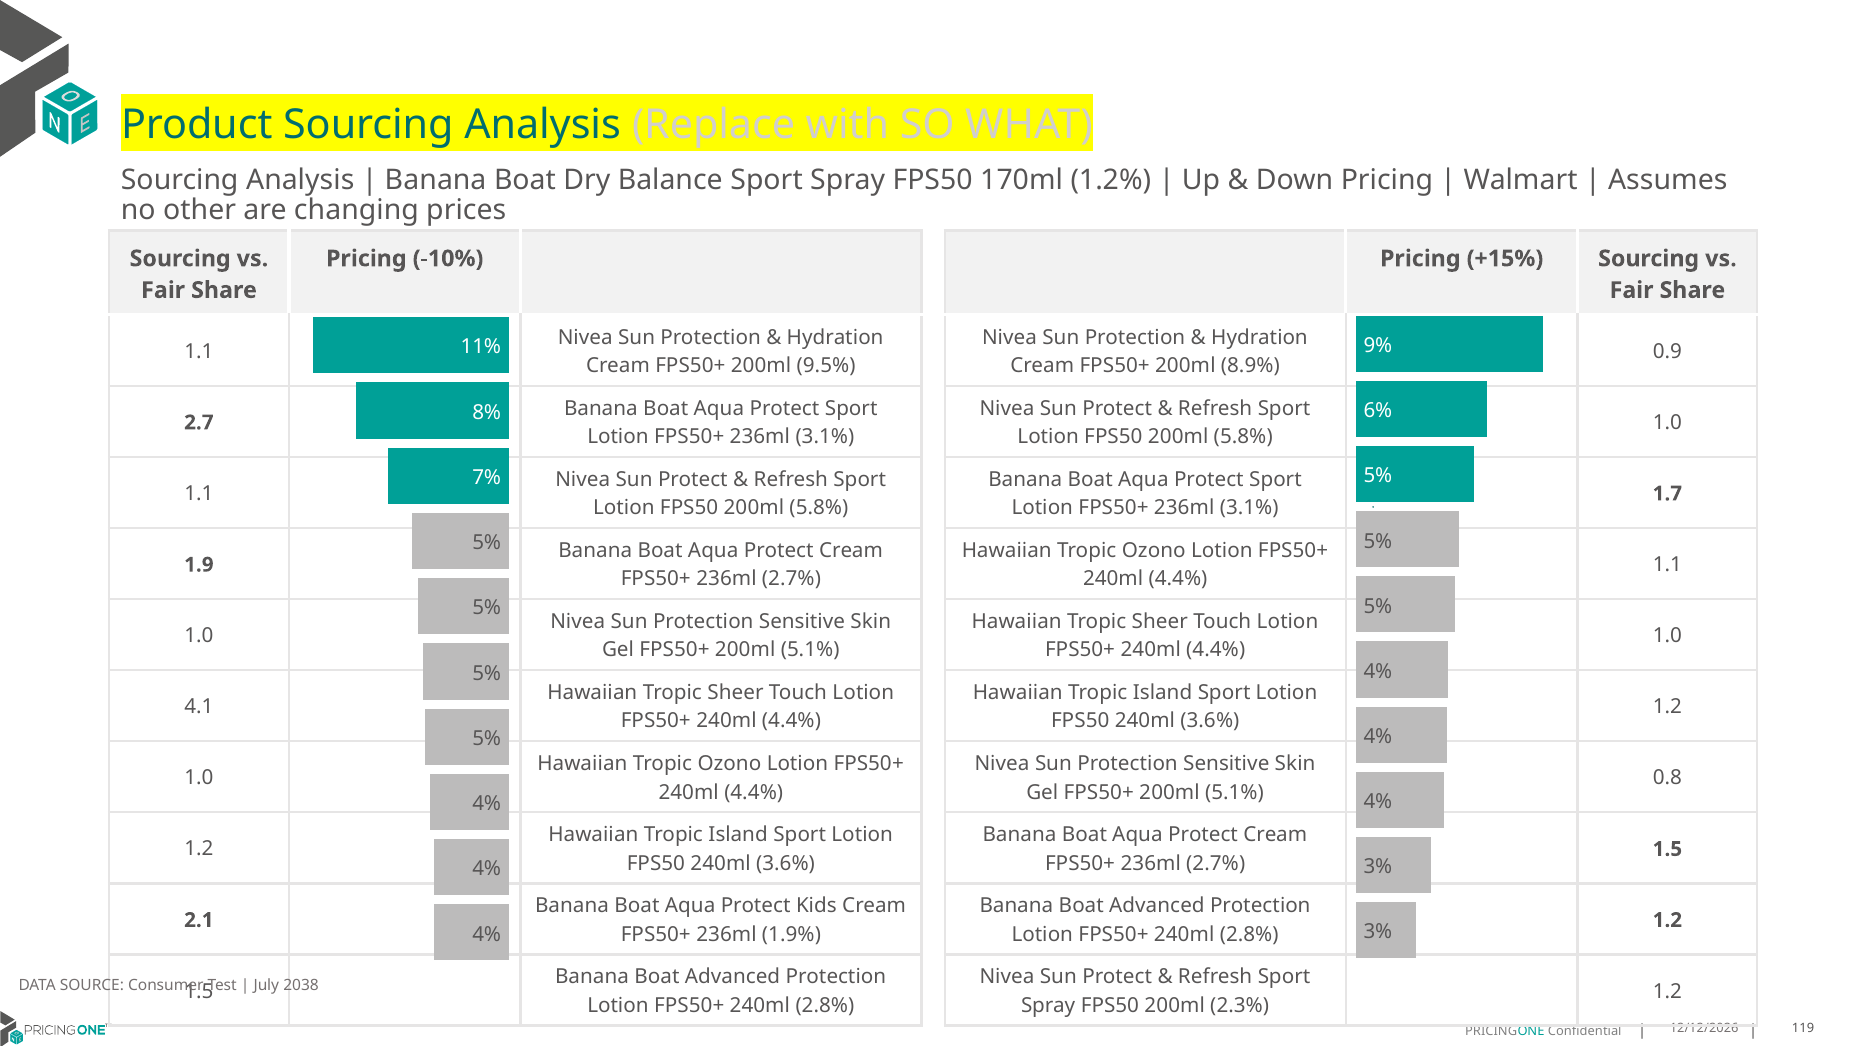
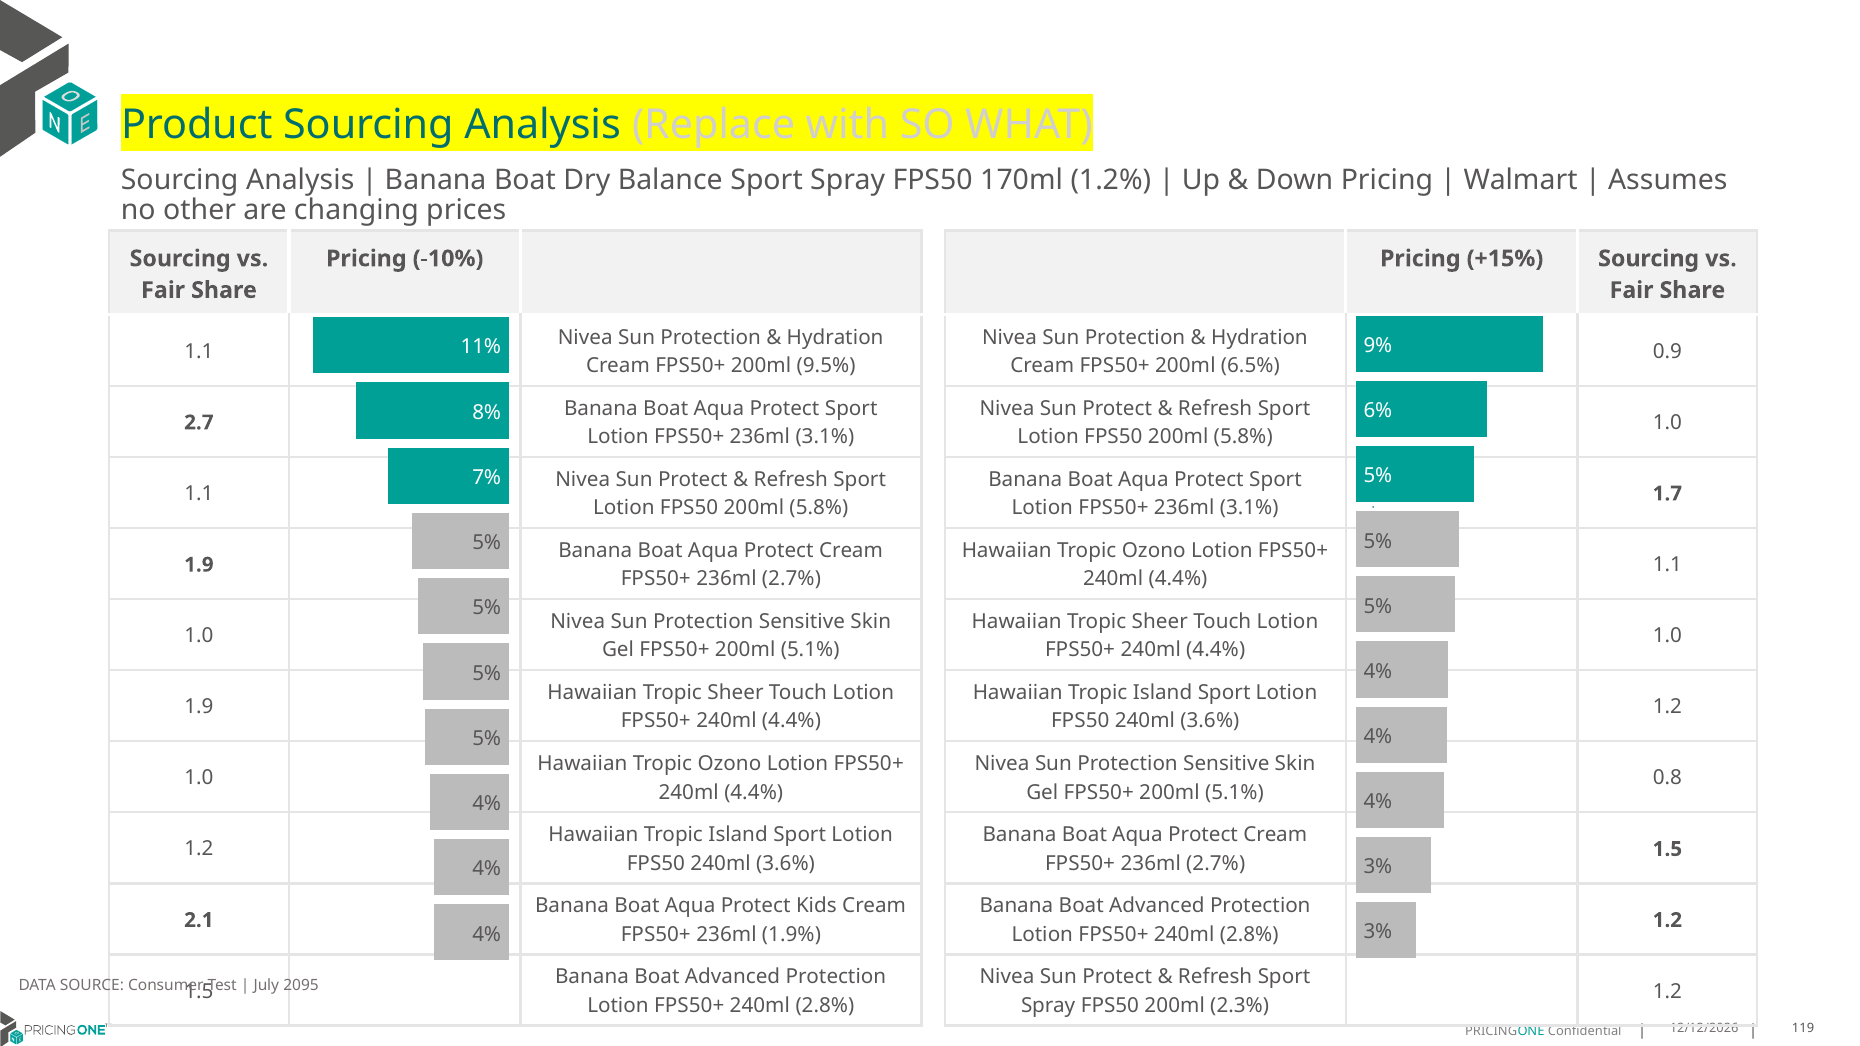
8.9%: 8.9% -> 6.5% (1250, 366)
4.1: 4.1 -> 1.9 (199, 707)
2038: 2038 -> 2095 (301, 985)
